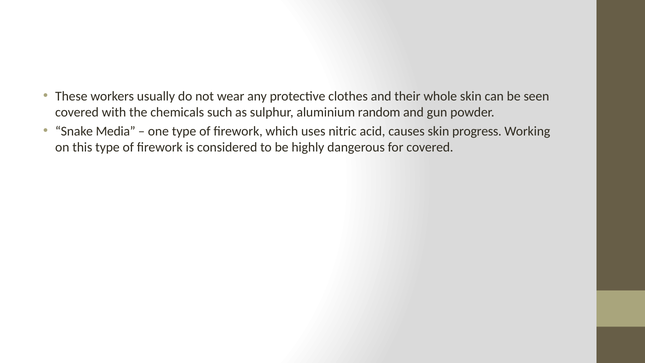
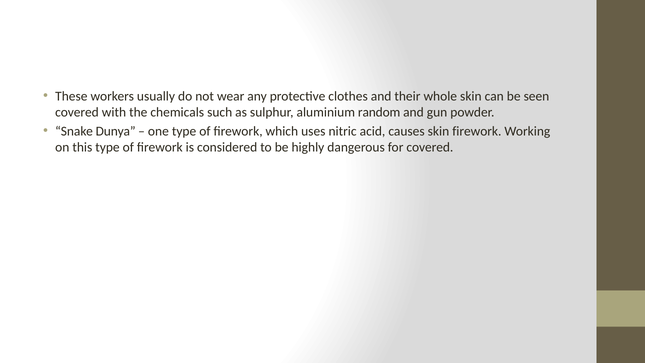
Media: Media -> Dunya (116, 131)
skin progress: progress -> firework (477, 131)
